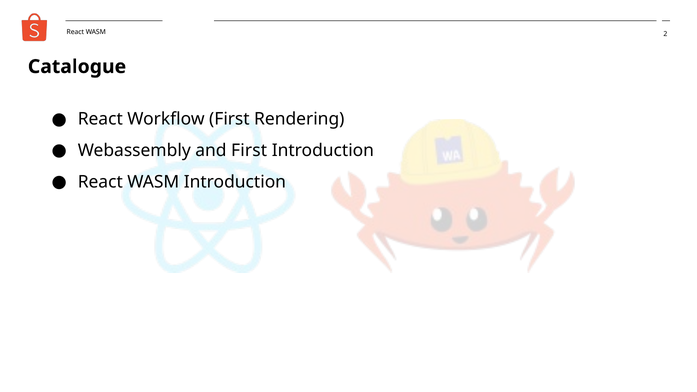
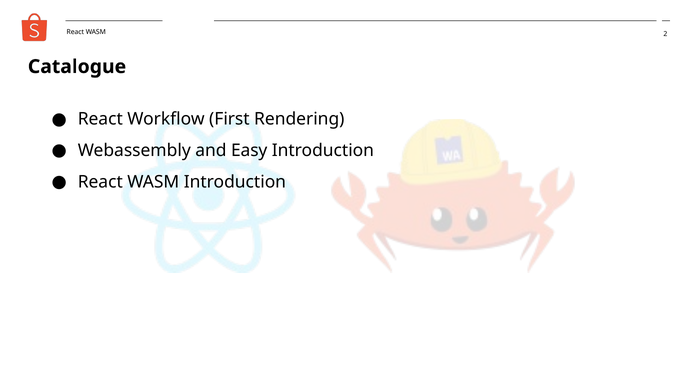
and First: First -> Easy (249, 150)
